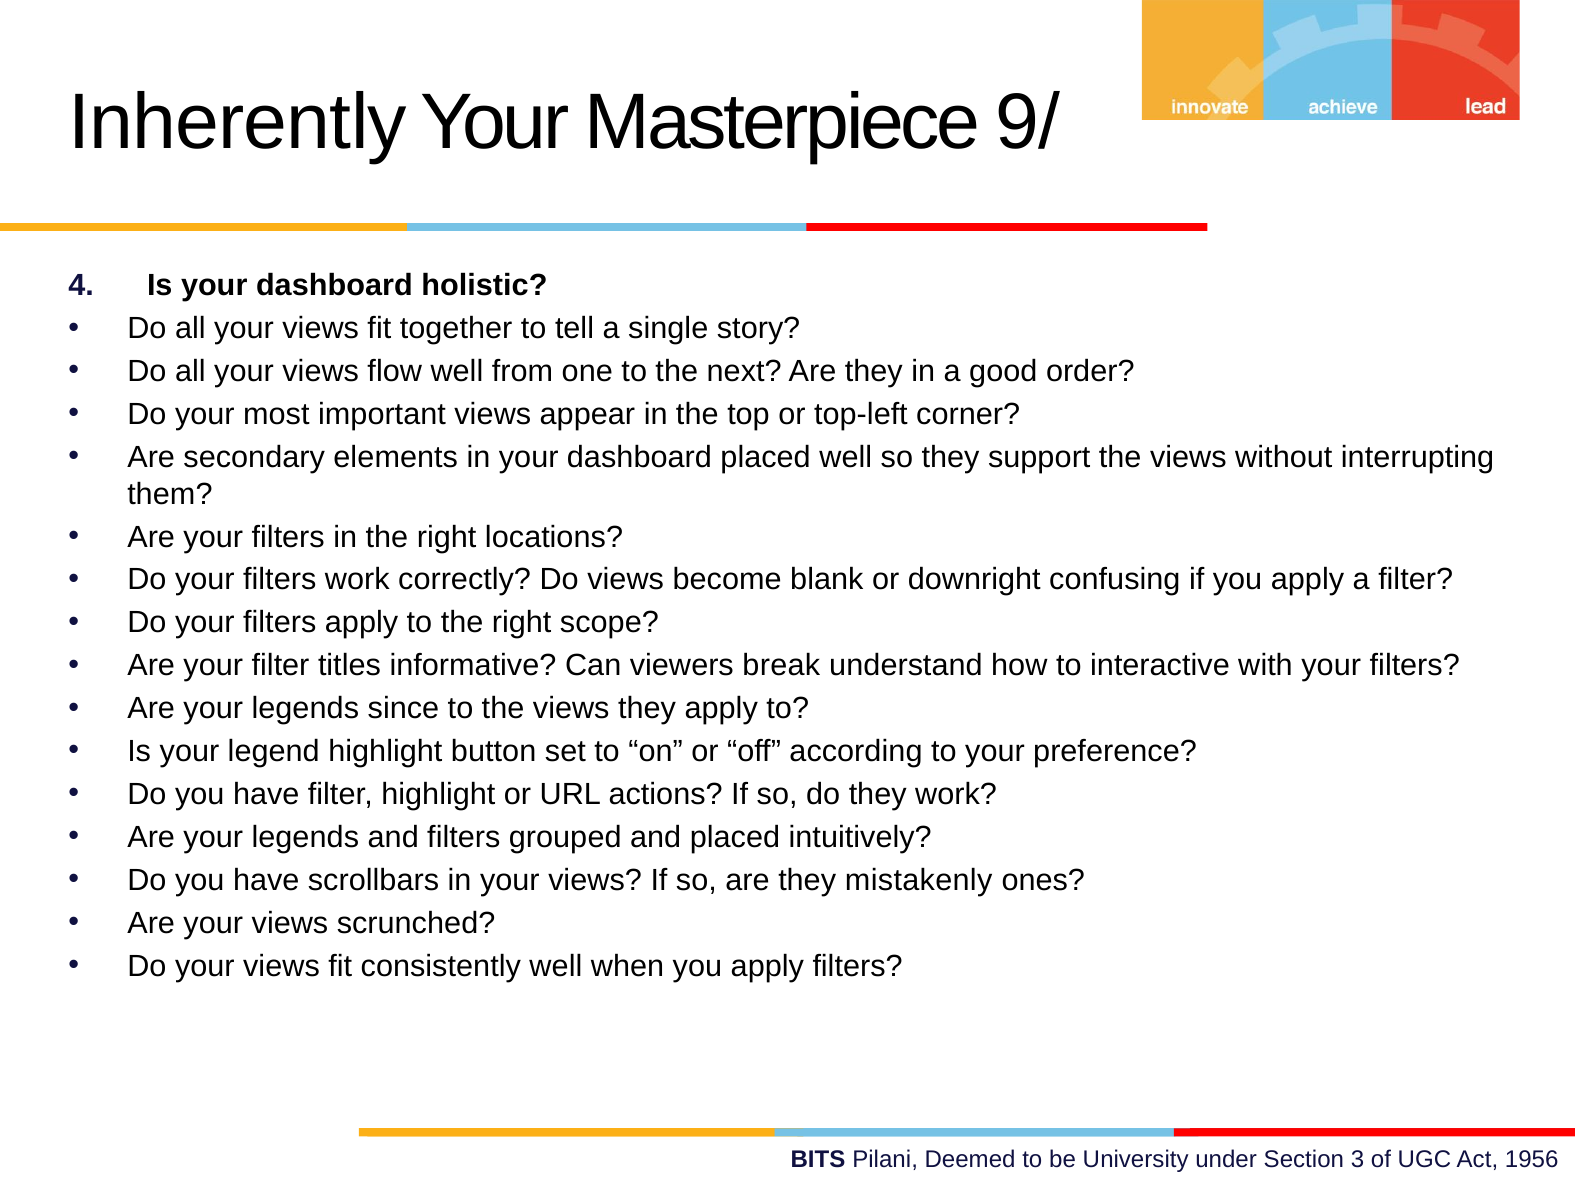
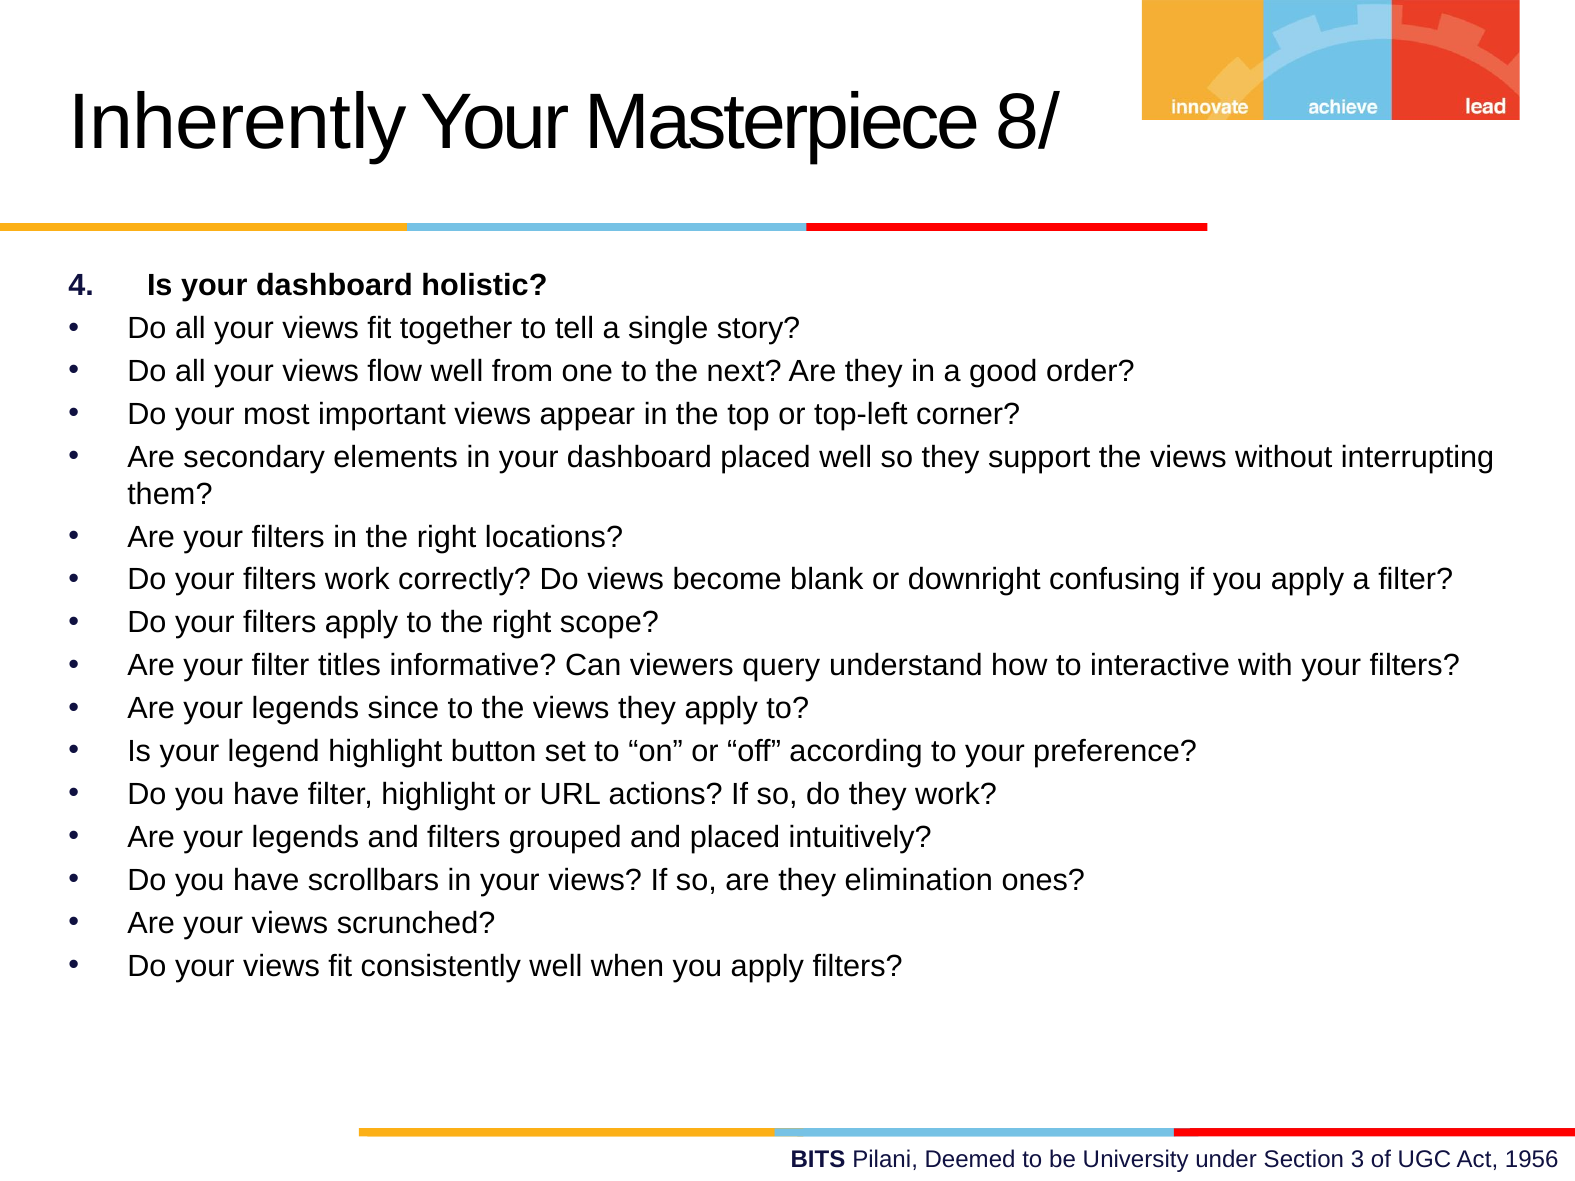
9/: 9/ -> 8/ (1028, 122)
break: break -> query (781, 666)
mistakenly: mistakenly -> elimination (919, 880)
